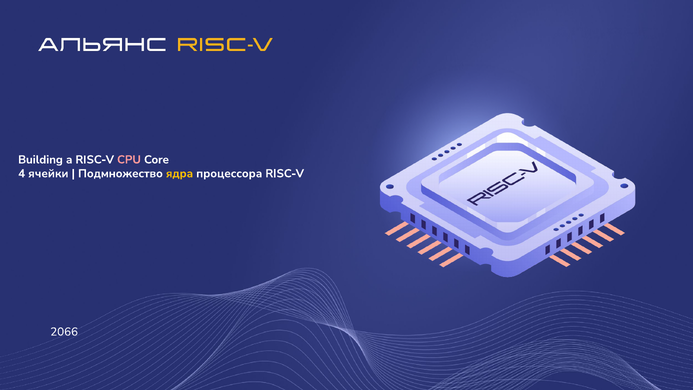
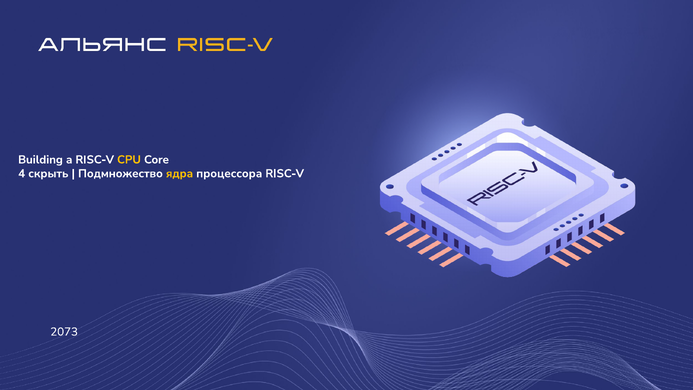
CPU colour: pink -> yellow (129, 160)
ячейки: ячейки -> скрыть (48, 173)
2066: 2066 -> 2073 (64, 332)
